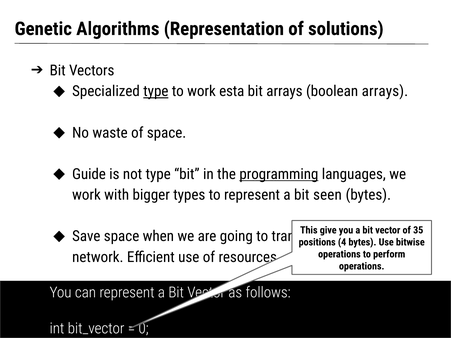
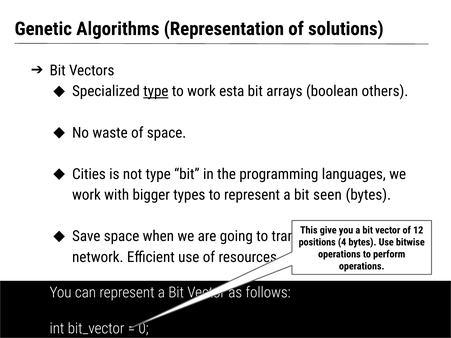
boolean arrays: arrays -> others (385, 91)
Guide: Guide -> Cities (89, 174)
programming underline: present -> none (279, 174)
35: 35 -> 12 (418, 230)
